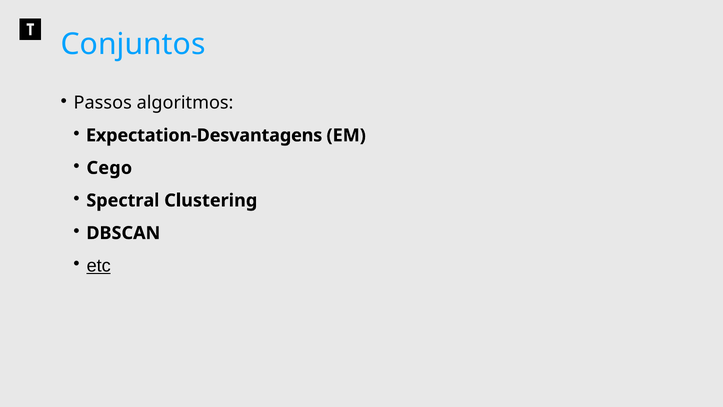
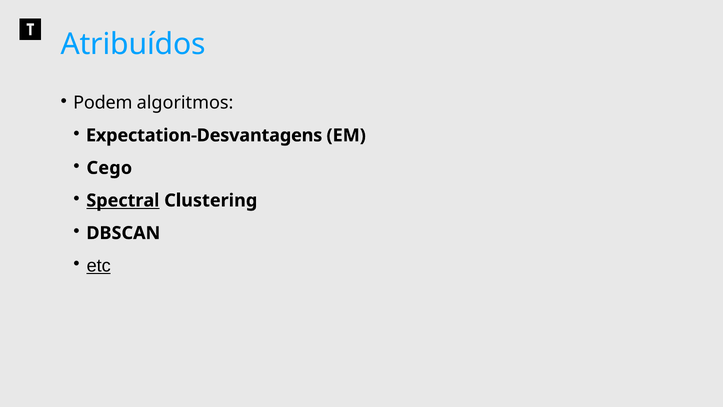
Conjuntos: Conjuntos -> Atribuídos (133, 44)
Passos: Passos -> Podem (103, 103)
Spectral underline: none -> present (123, 200)
